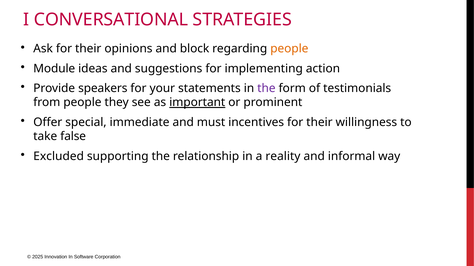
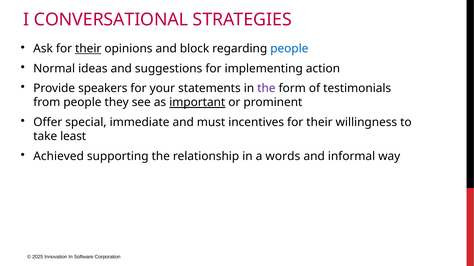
their underline: none -> present (88, 49)
people colour: orange -> blue (289, 49)
Module: Module -> Normal (54, 69)
false: false -> least (73, 137)
Excluded: Excluded -> Achieved (59, 157)
reality: reality -> words (283, 157)
